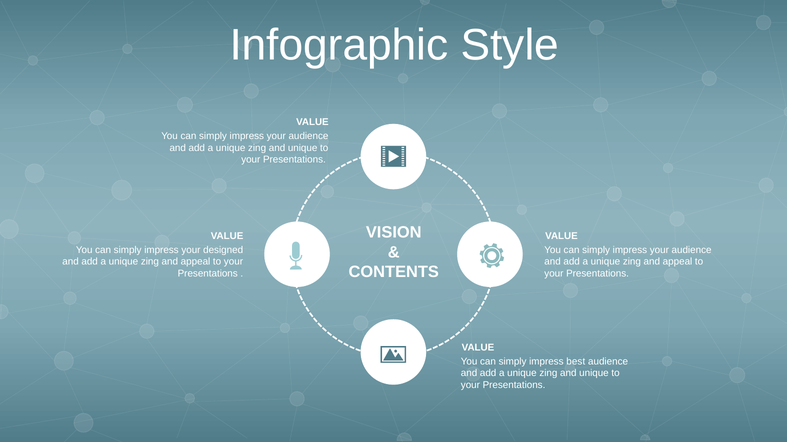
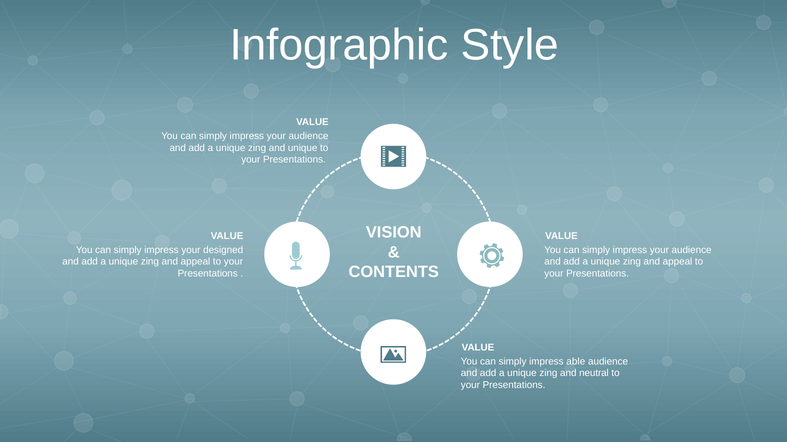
best: best -> able (576, 362)
unique: unique -> neutral (594, 374)
